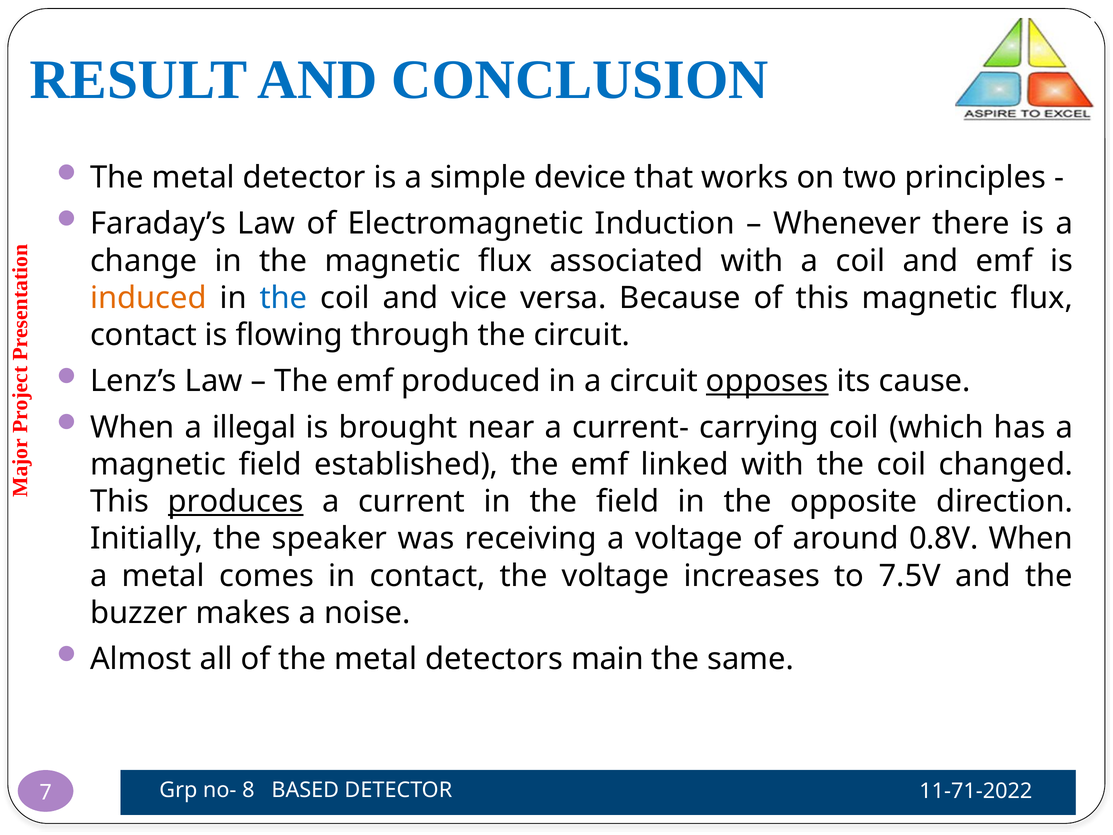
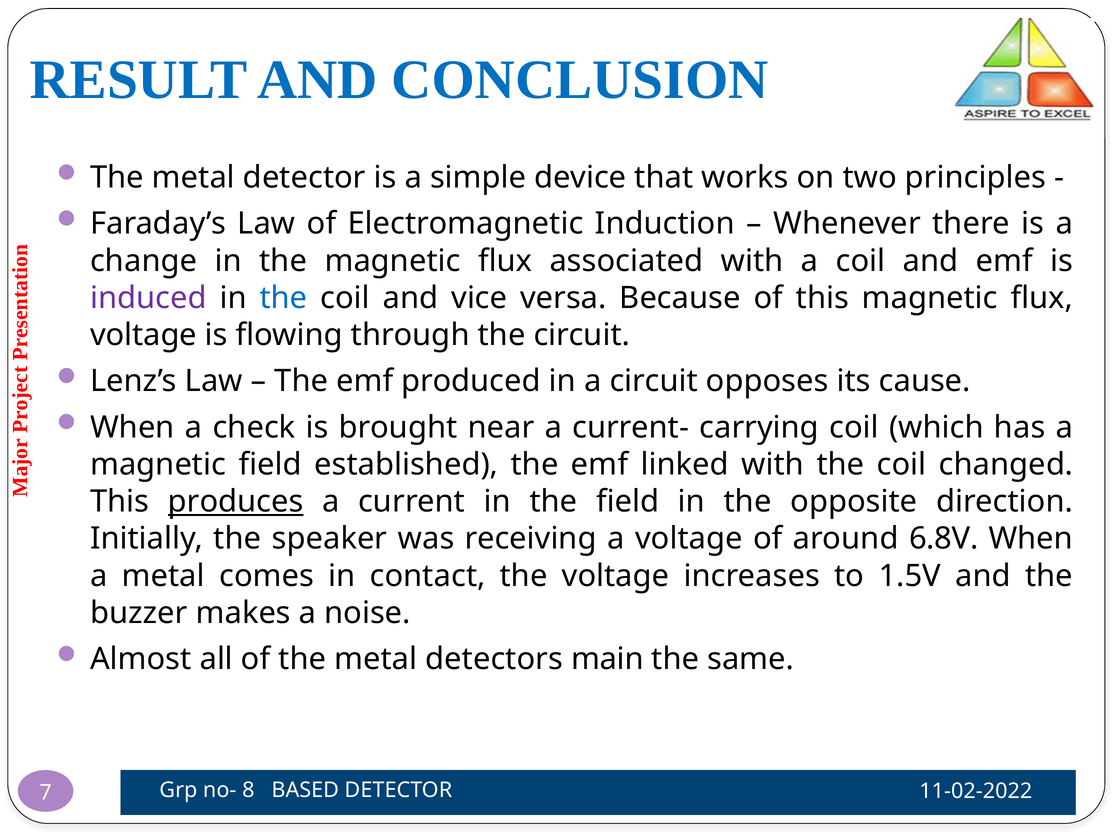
induced colour: orange -> purple (148, 298)
contact: contact -> voltage (144, 335)
opposes underline: present -> none (767, 381)
illegal: illegal -> check (254, 427)
0.8V: 0.8V -> 6.8V (944, 539)
7.5V: 7.5V -> 1.5V (910, 576)
11-71-2022: 11-71-2022 -> 11-02-2022 (976, 791)
